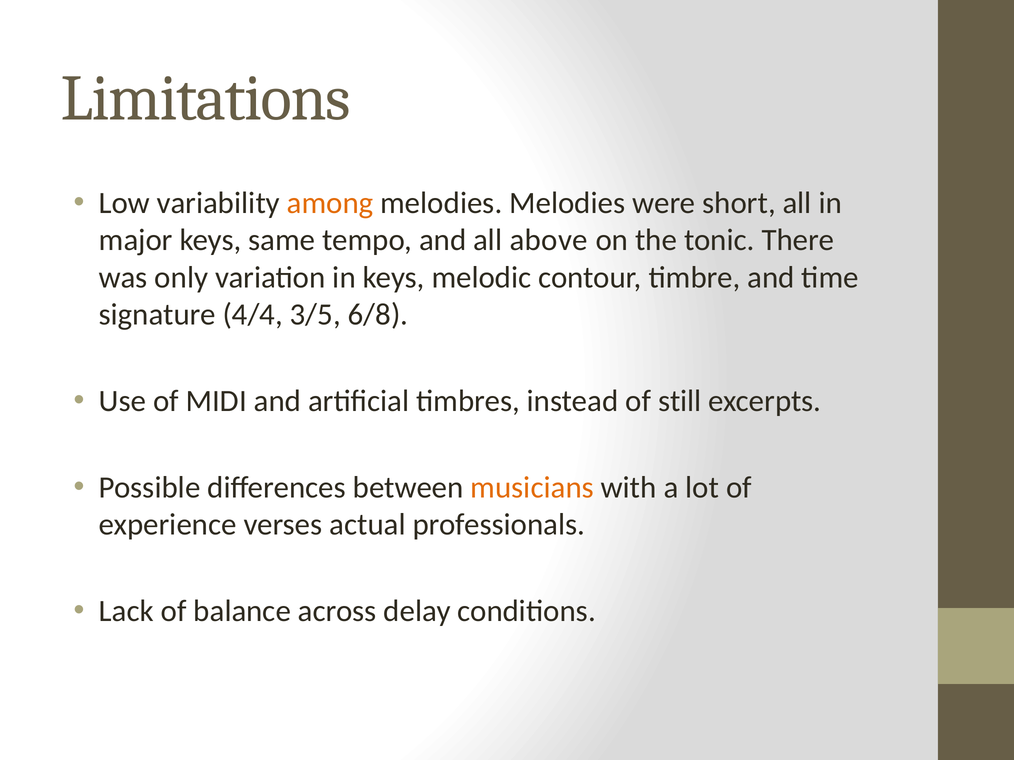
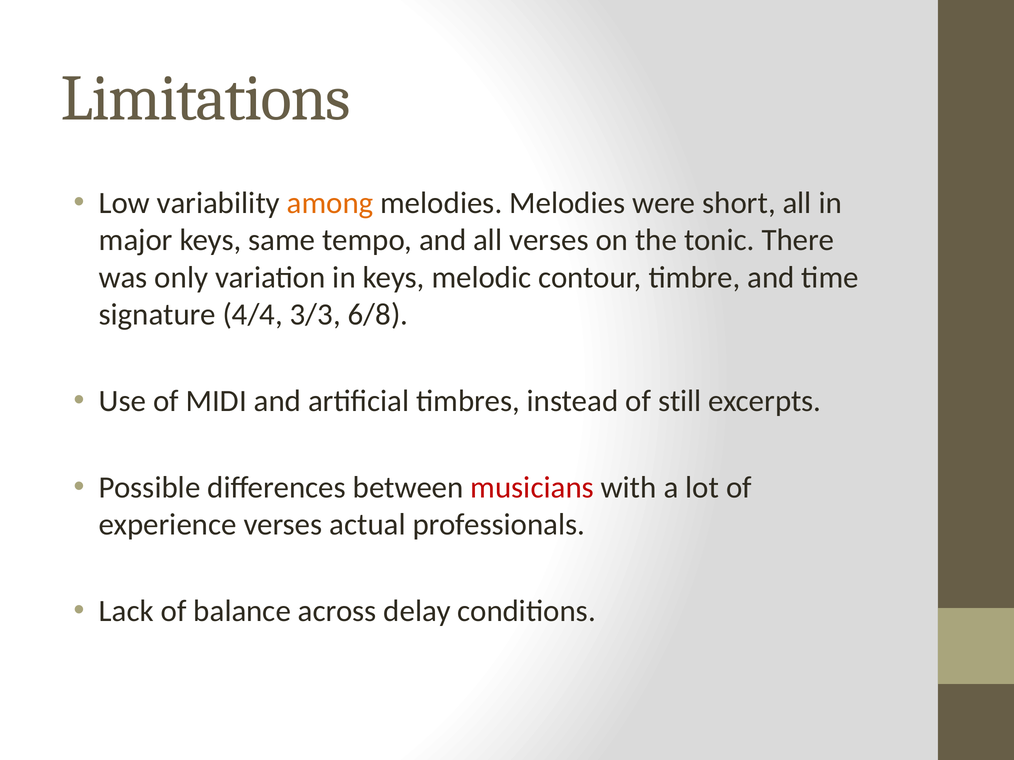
all above: above -> verses (549, 240)
3/5: 3/5 -> 3/3 (315, 315)
musicians colour: orange -> red (532, 488)
